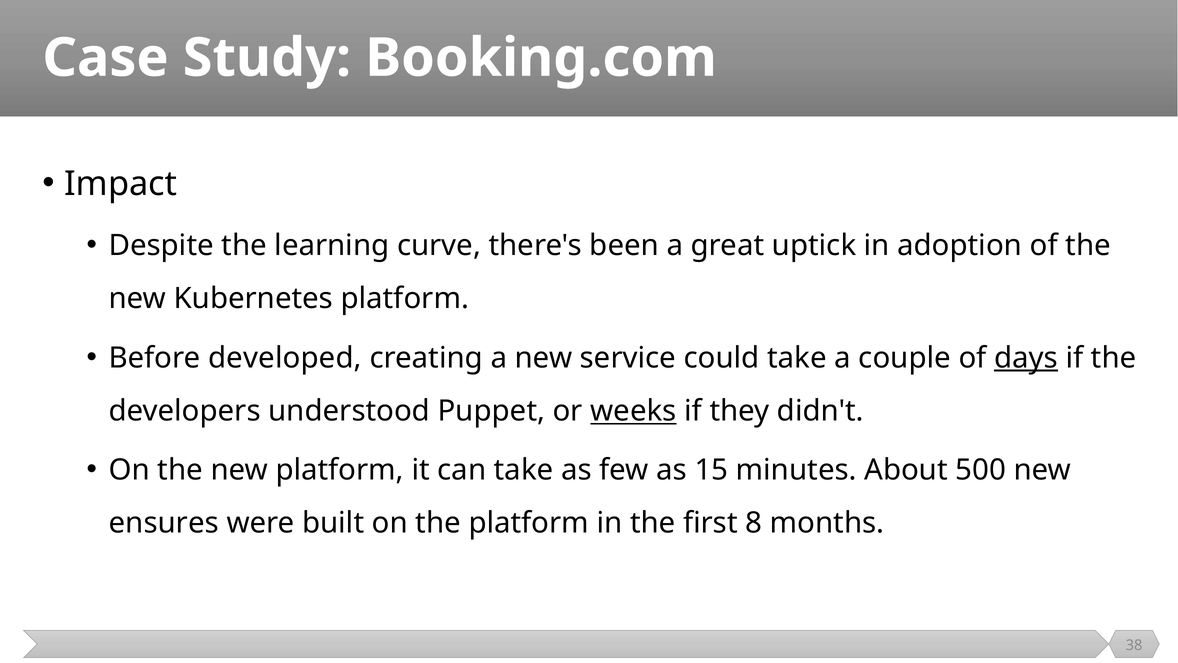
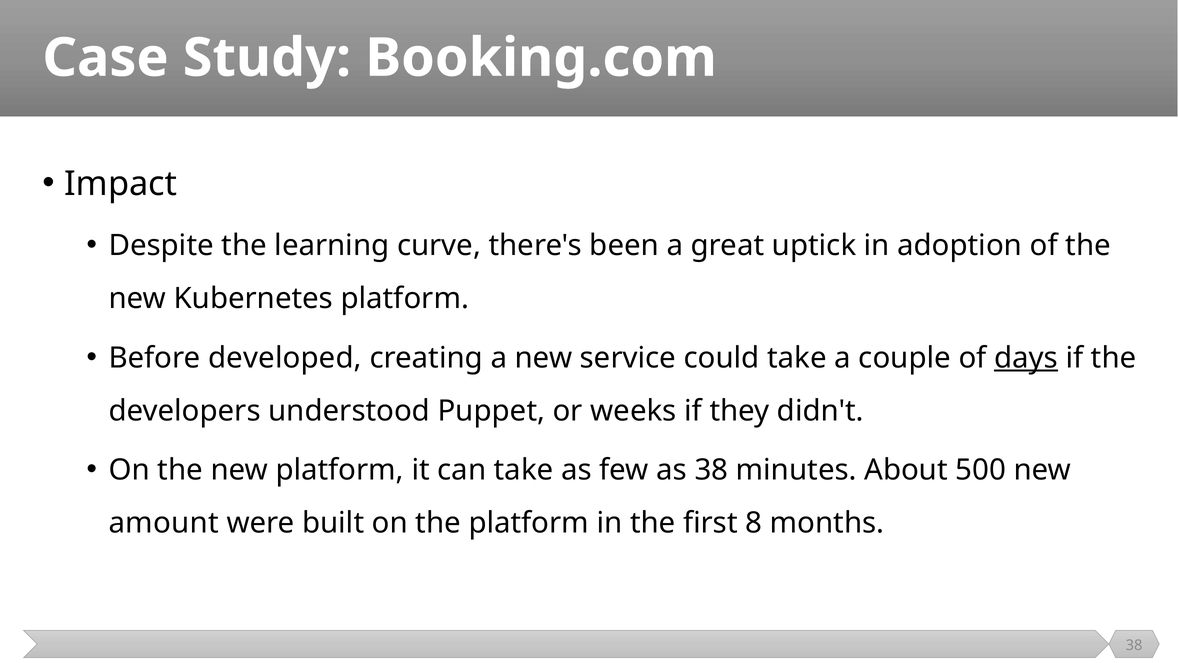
weeks underline: present -> none (633, 411)
as 15: 15 -> 38 (711, 470)
ensures: ensures -> amount (164, 523)
